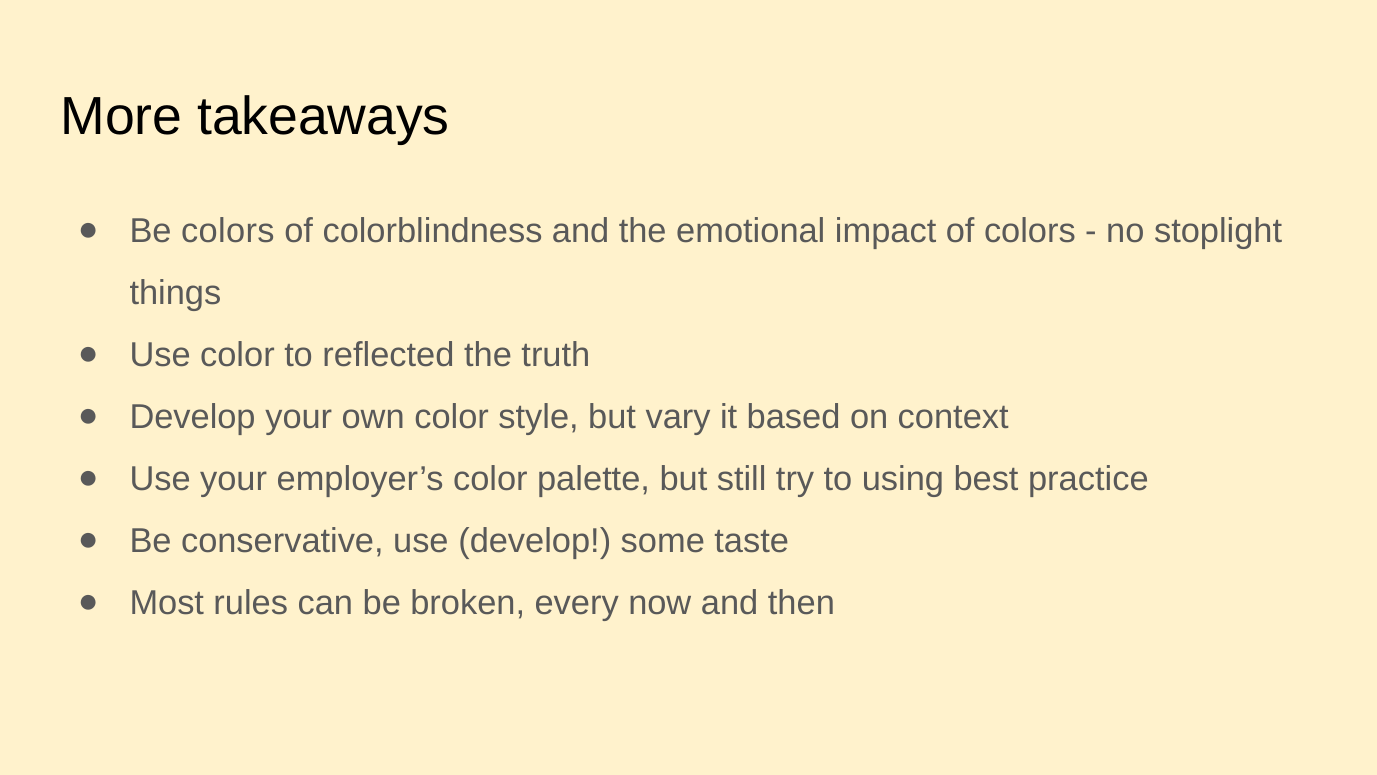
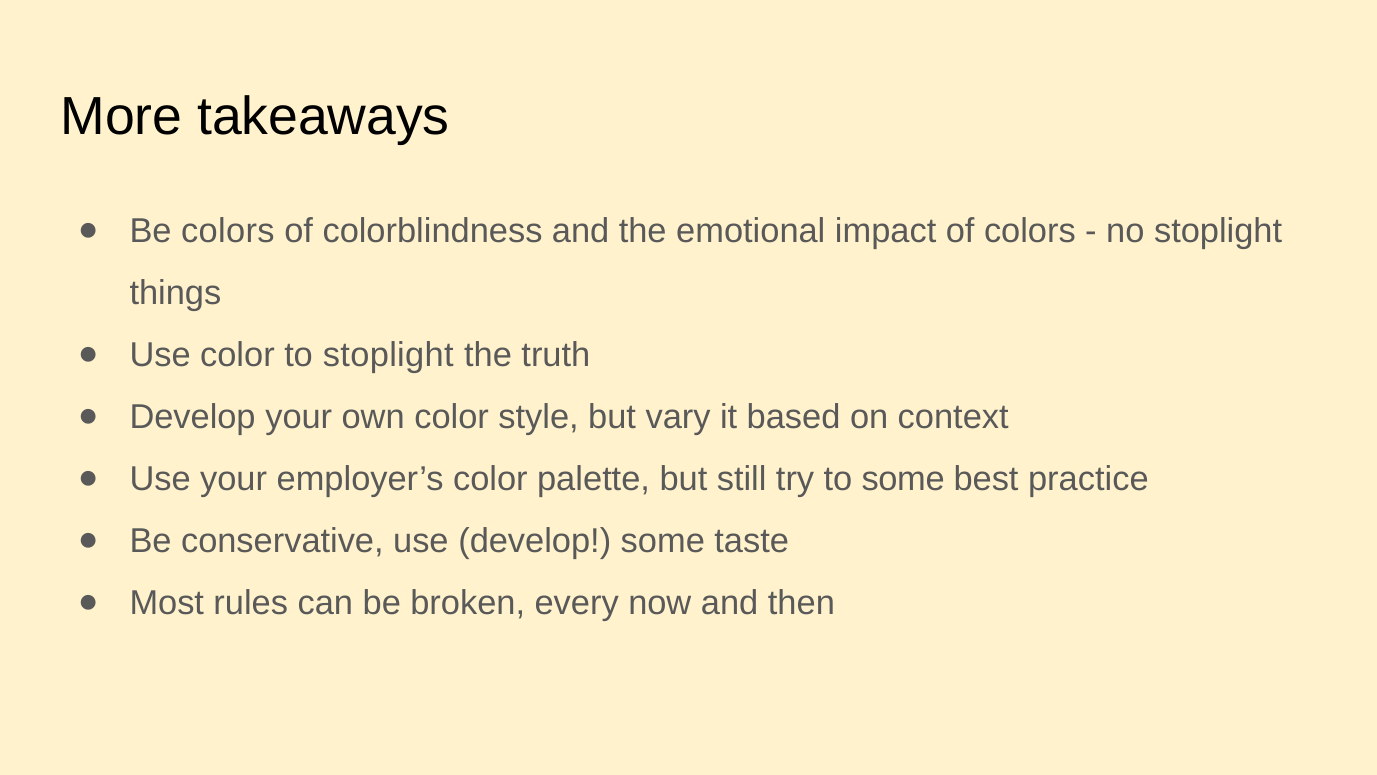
to reflected: reflected -> stoplight (388, 355)
to using: using -> some (903, 479)
